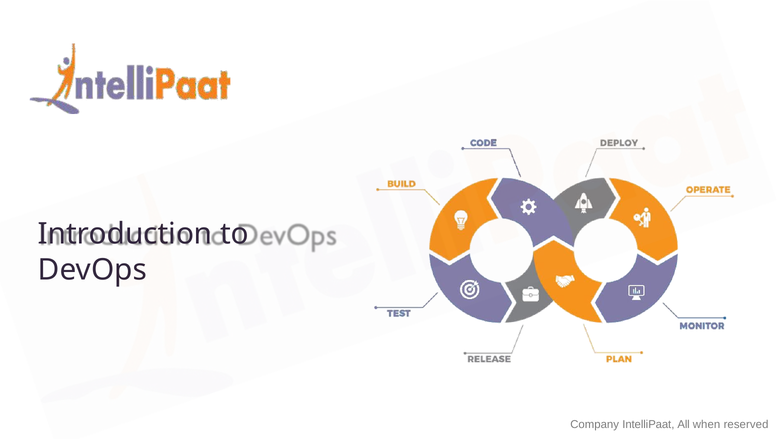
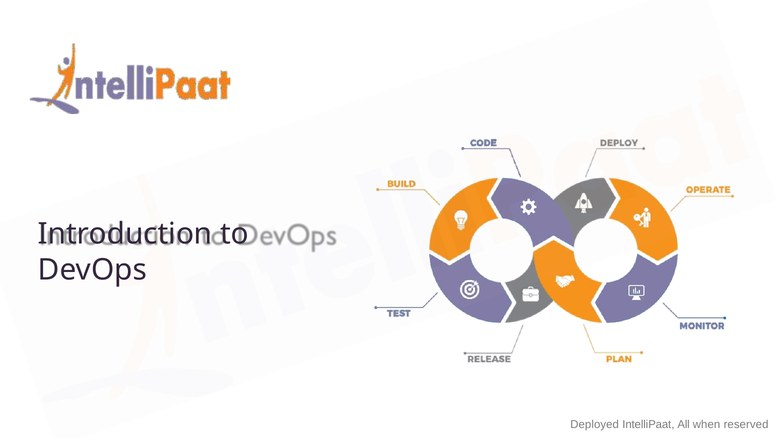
Company: Company -> Deployed (595, 424)
